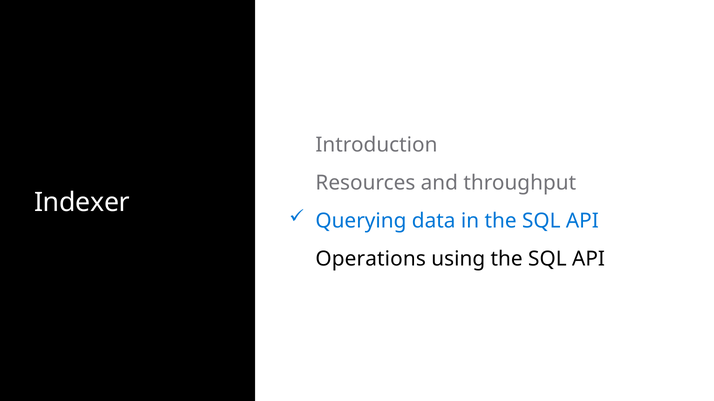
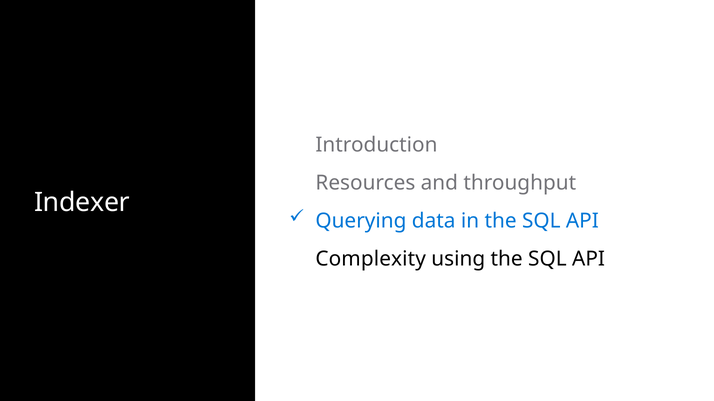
Operations: Operations -> Complexity (371, 259)
